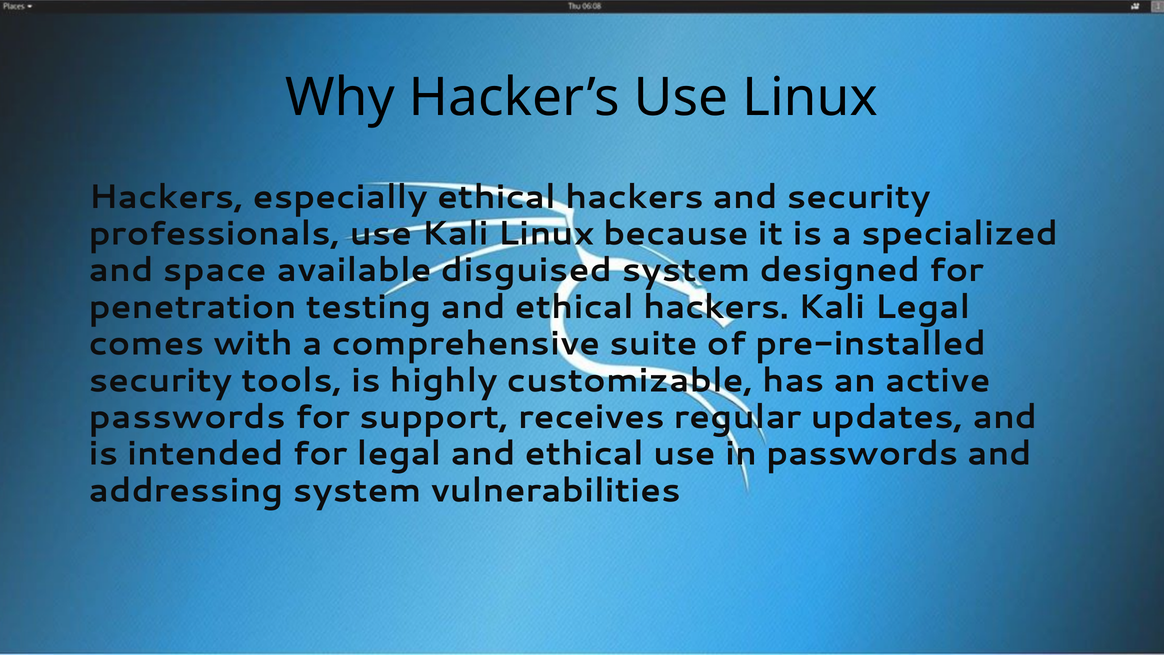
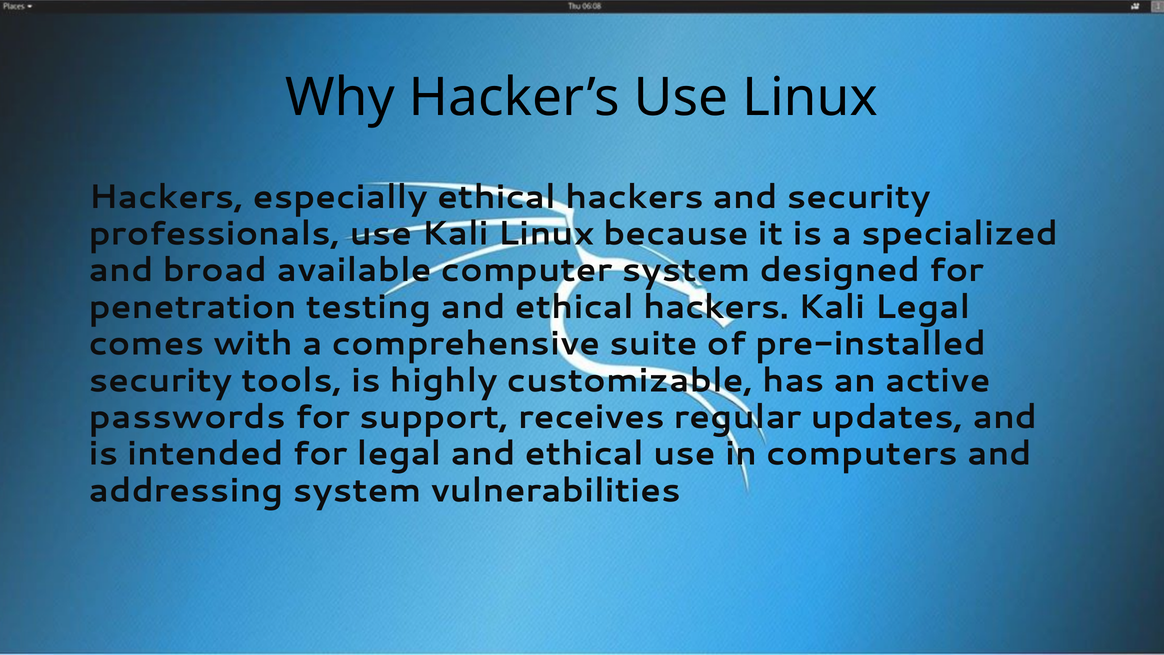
space: space -> broad (215, 270)
disguised: disguised -> computer (527, 270)
in passwords: passwords -> computers (862, 454)
